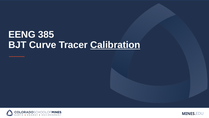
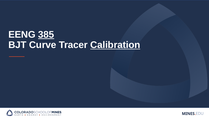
385 underline: none -> present (46, 34)
